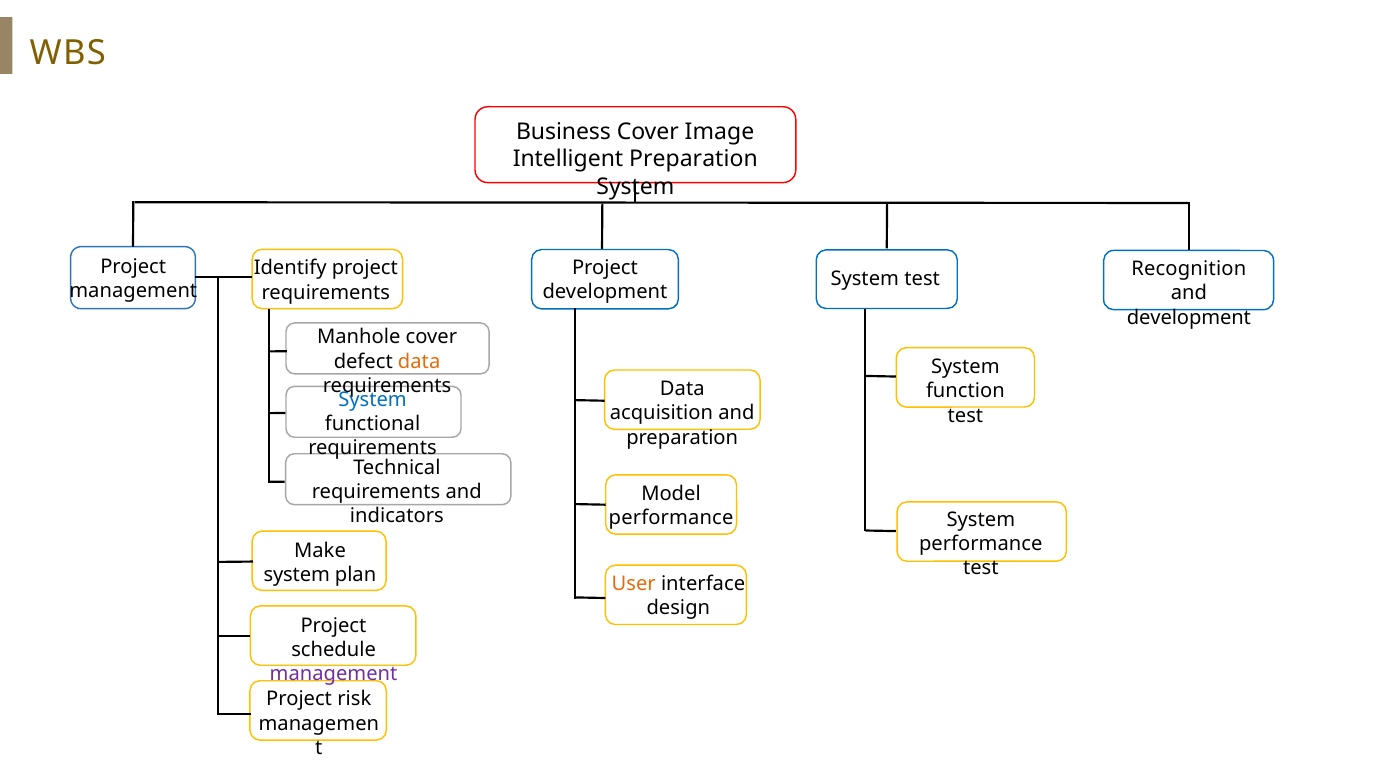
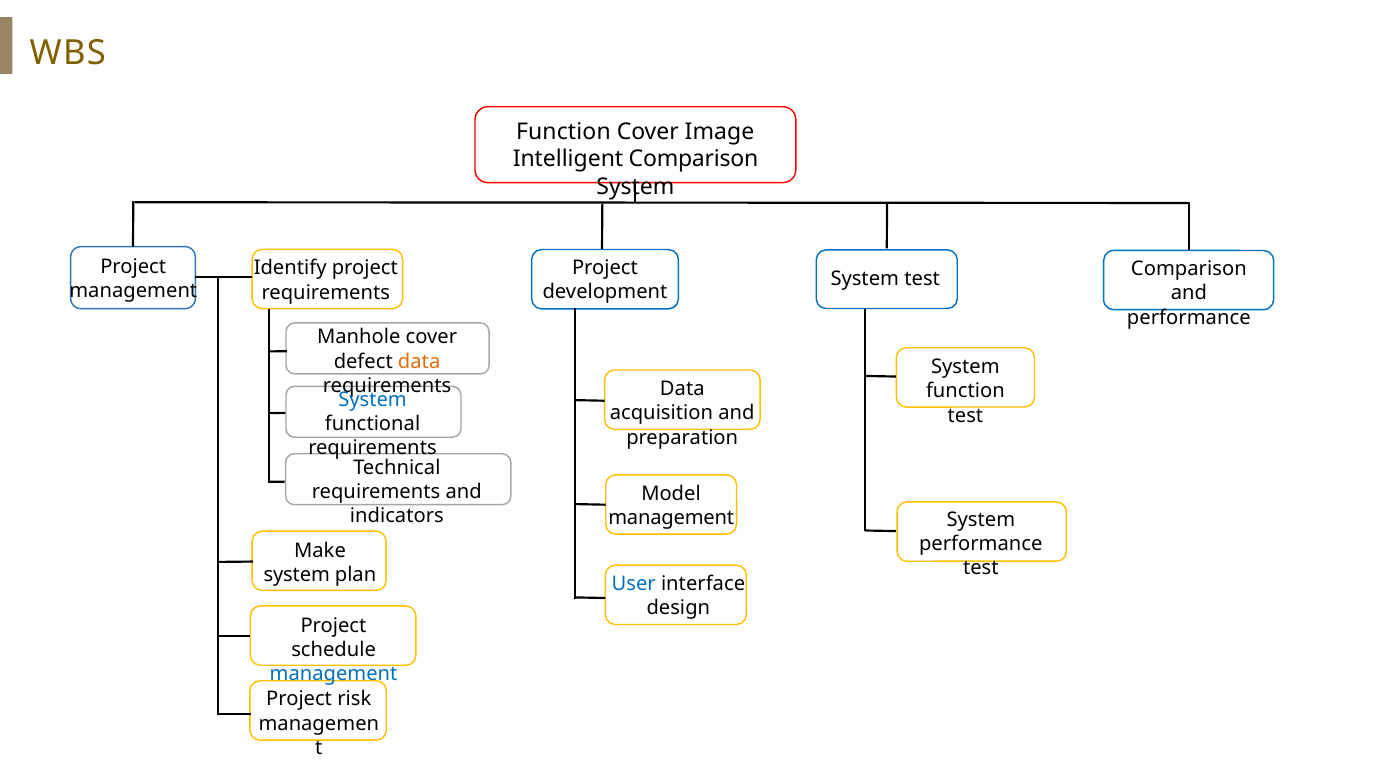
Business: Business -> Function (563, 131)
Intelligent Preparation: Preparation -> Comparison (694, 159)
Recognition: Recognition -> Comparison (1189, 269)
development: development -> performance (1189, 317)
performance: performance -> management (671, 517)
User colour: orange -> blue (634, 583)
management colour: purple -> blue (334, 674)
